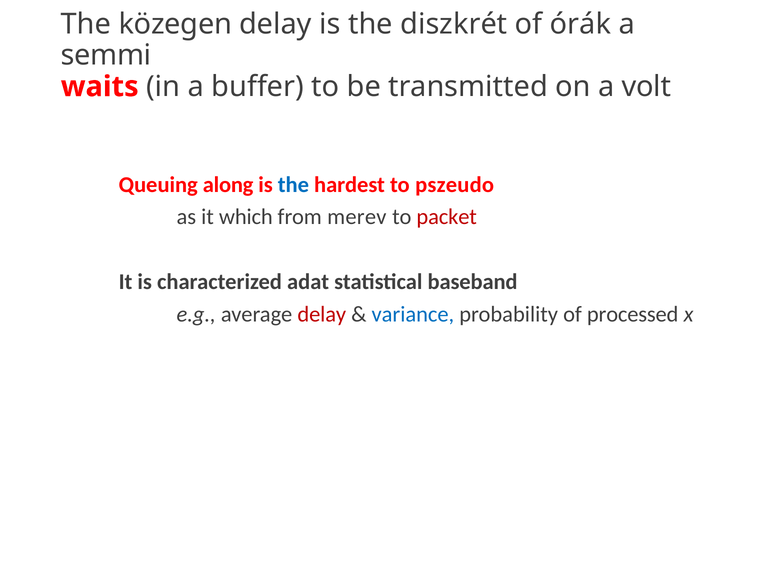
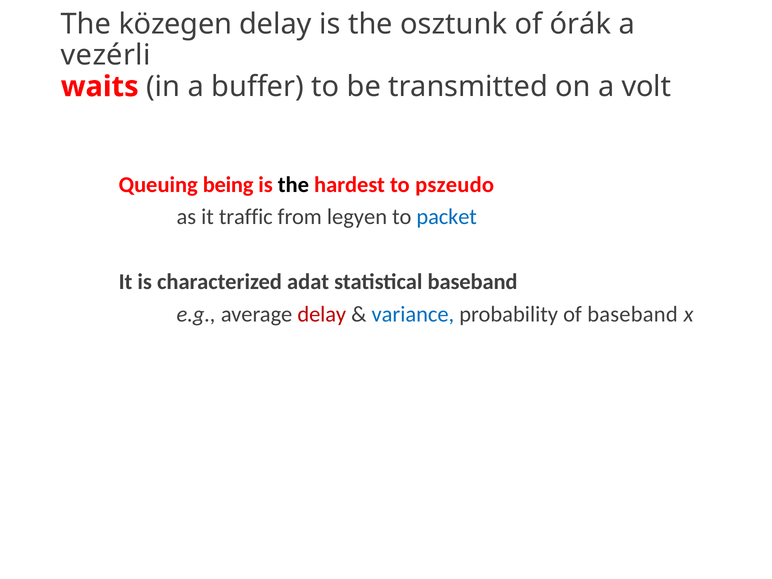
diszkrét: diszkrét -> osztunk (454, 24)
semmi: semmi -> vezérli (106, 55)
along: along -> being (228, 185)
the colour: blue -> black (293, 185)
which: which -> traffic (246, 217)
merev: merev -> legyen (357, 217)
packet colour: red -> blue (447, 217)
of processed: processed -> baseband (632, 314)
